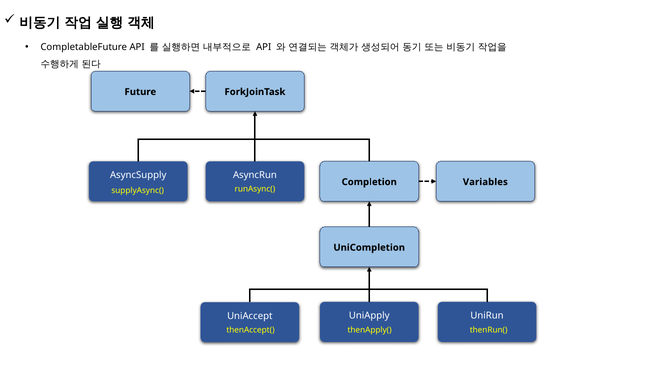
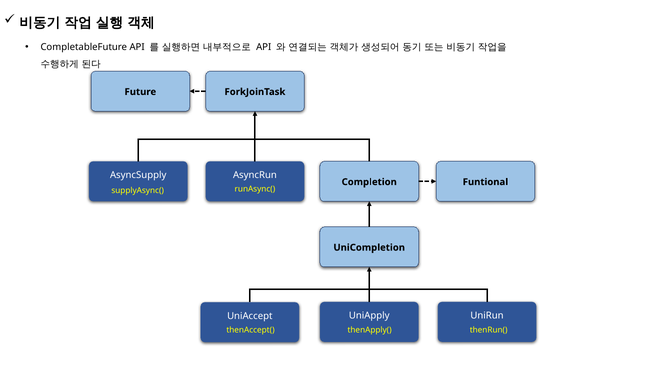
Variables: Variables -> Funtional (485, 182)
